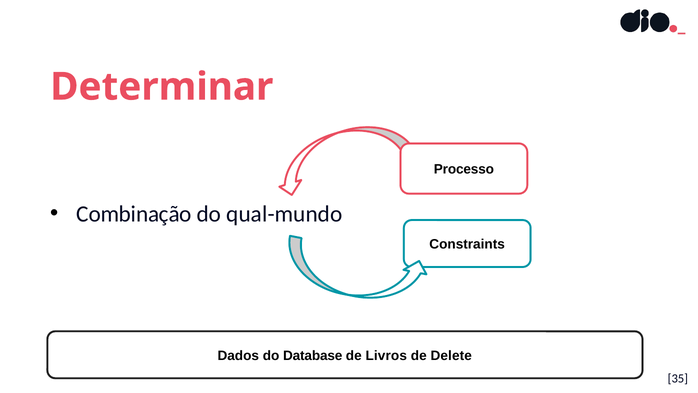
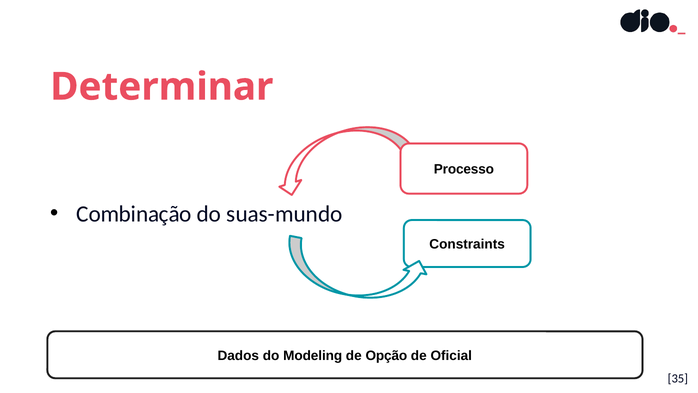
qual-mundo: qual-mundo -> suas-mundo (284, 214)
Database: Database -> Modeling (313, 355)
Livros: Livros -> Opção (386, 355)
Delete: Delete -> Oficial (451, 355)
